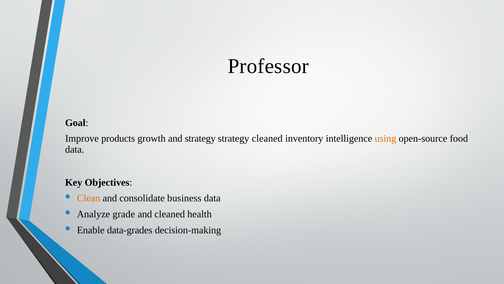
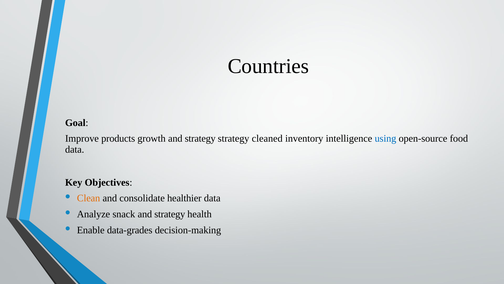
Professor: Professor -> Countries (268, 66)
using colour: orange -> blue (385, 138)
business: business -> healthier (184, 198)
grade: grade -> snack (124, 214)
cleaned: cleaned -> strategy (170, 214)
